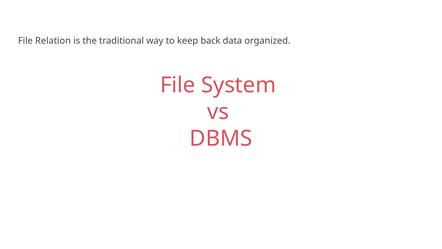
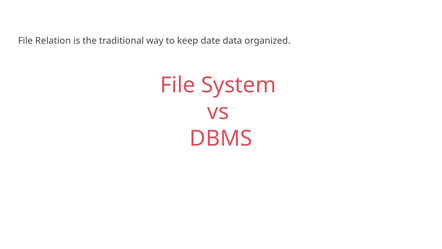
back: back -> date (210, 41)
